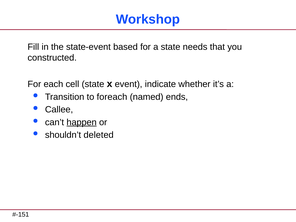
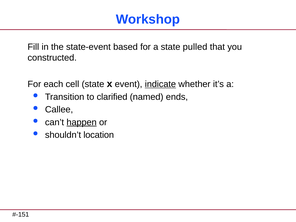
needs: needs -> pulled (195, 47)
indicate underline: none -> present (160, 84)
foreach: foreach -> clarified (112, 97)
deleted: deleted -> location (99, 135)
